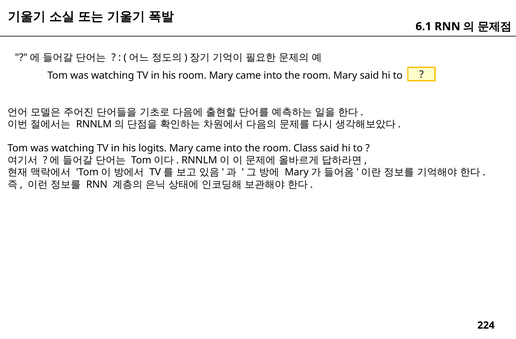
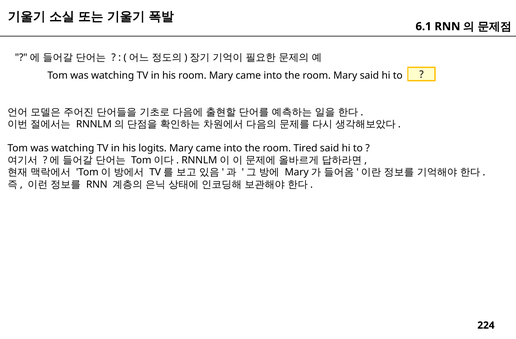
Class: Class -> Tired (305, 148)
